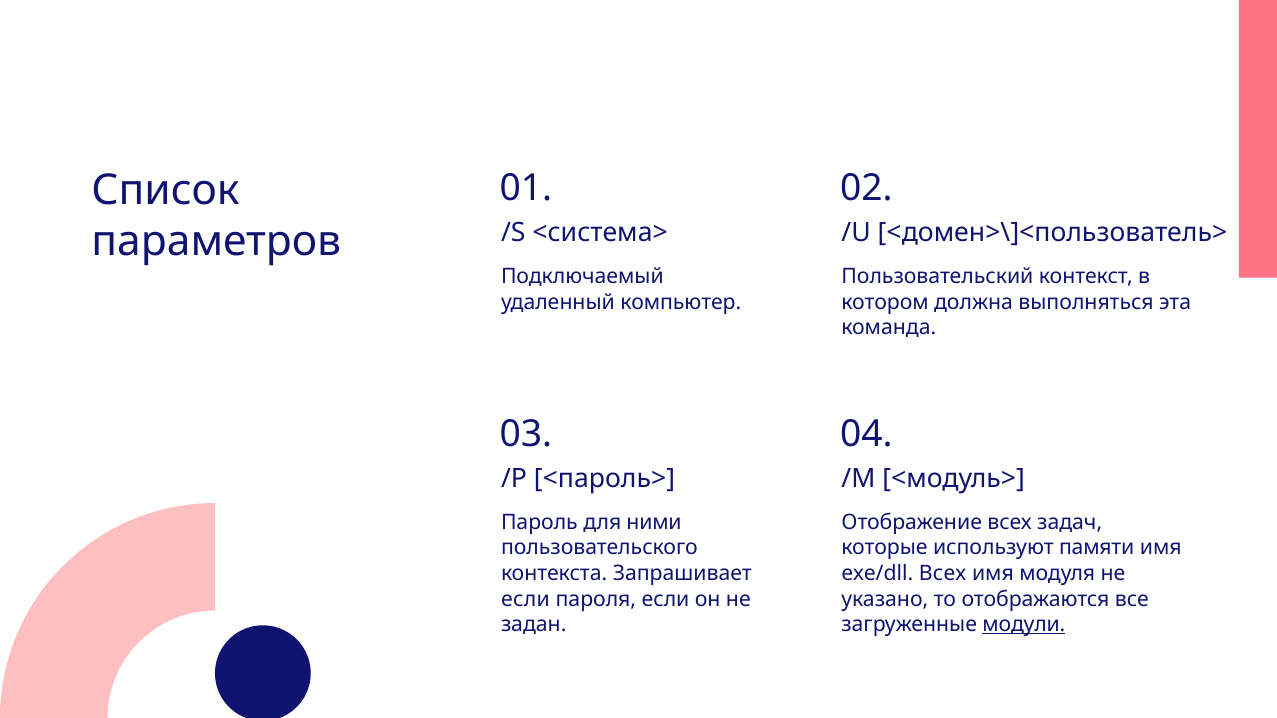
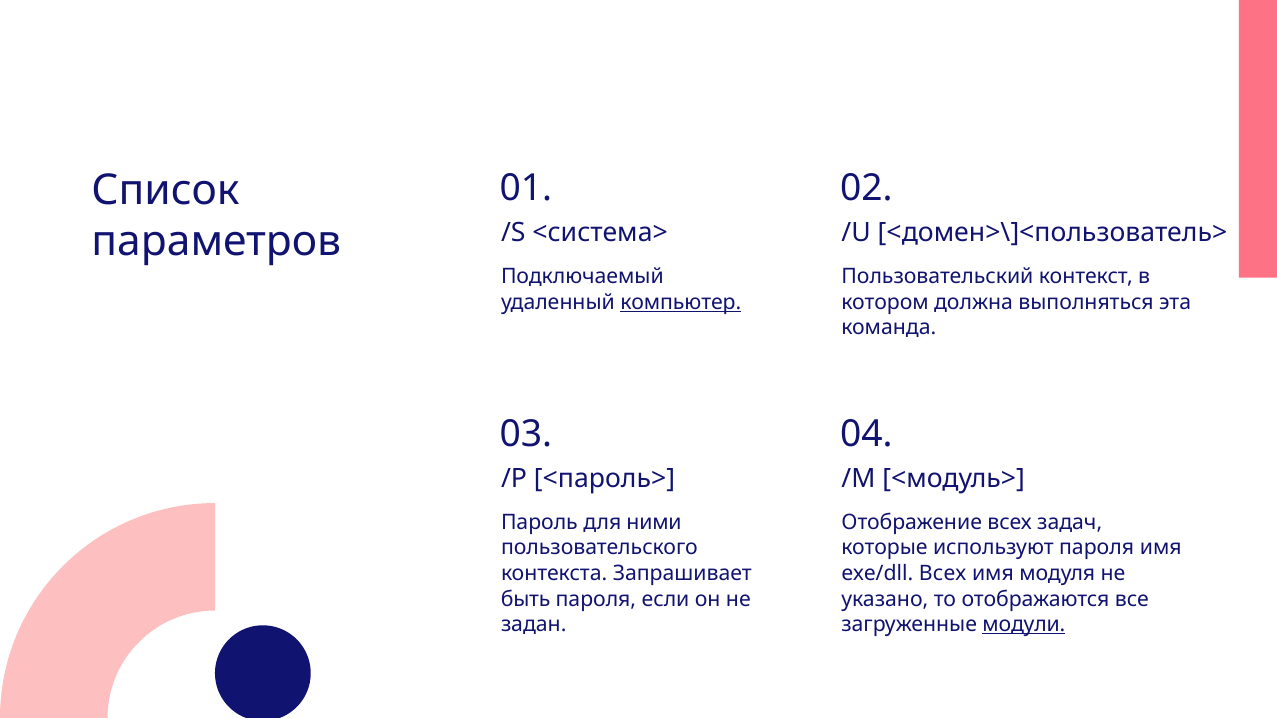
компьютер underline: none -> present (681, 302)
используют памяти: памяти -> пароля (1097, 548)
если: если -> быть (526, 599)
